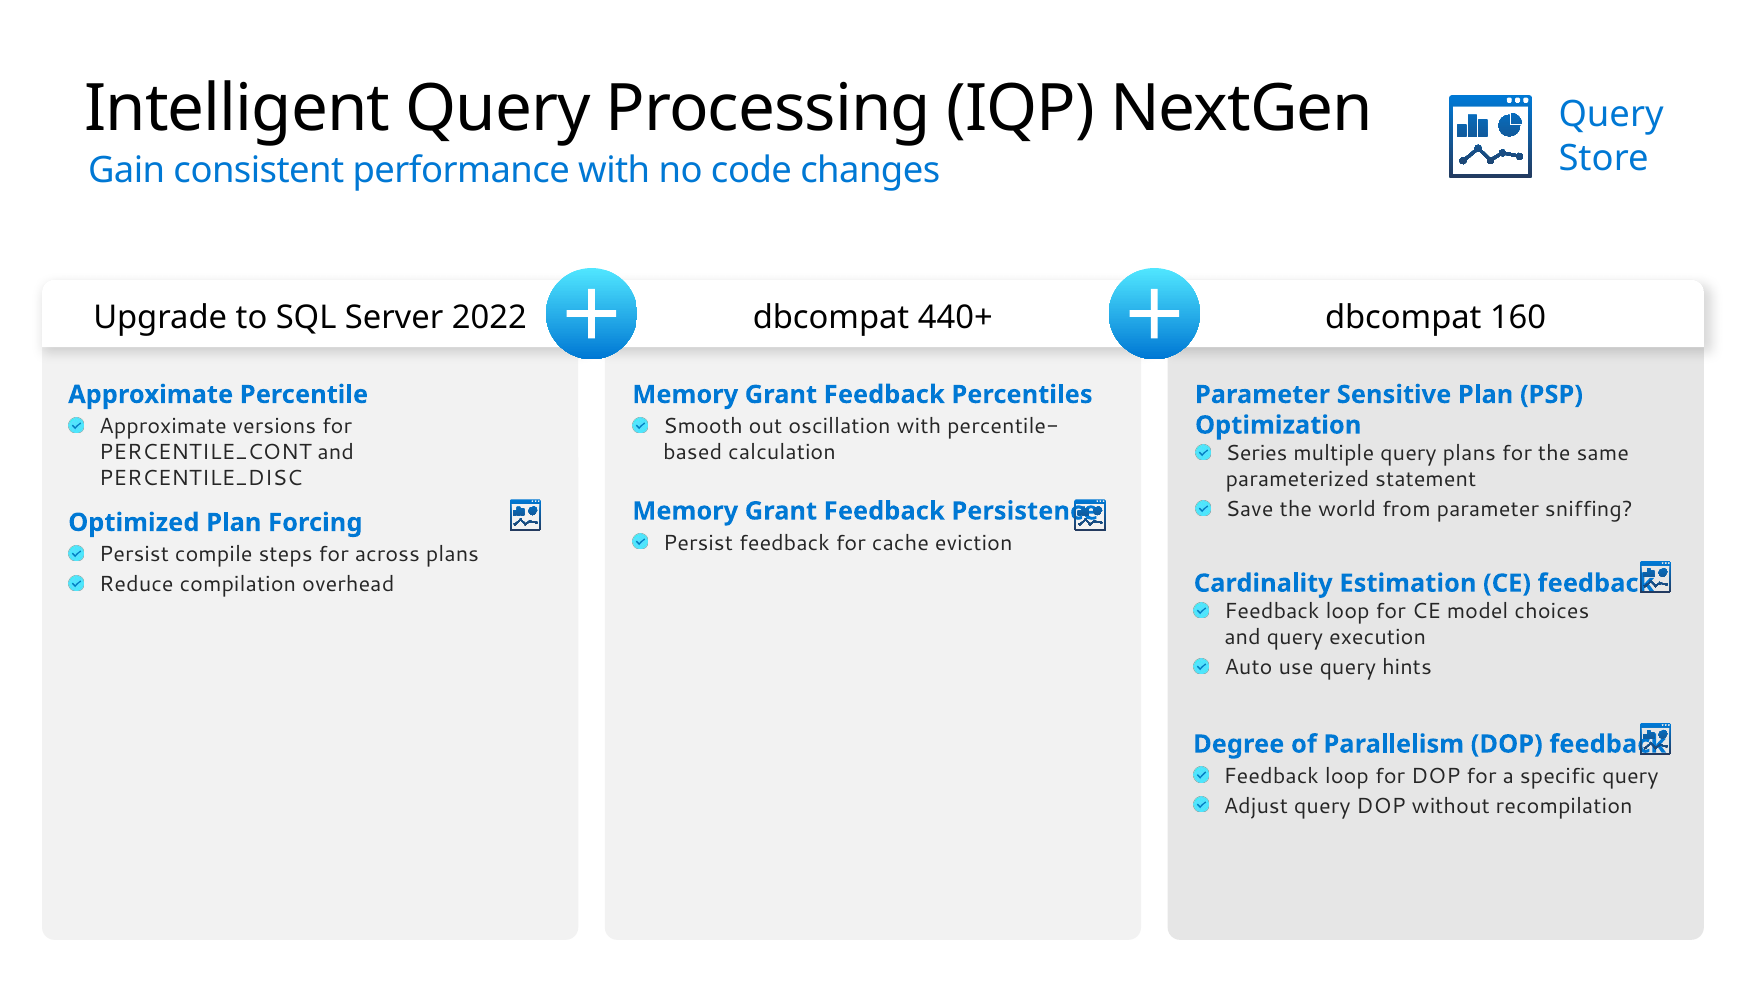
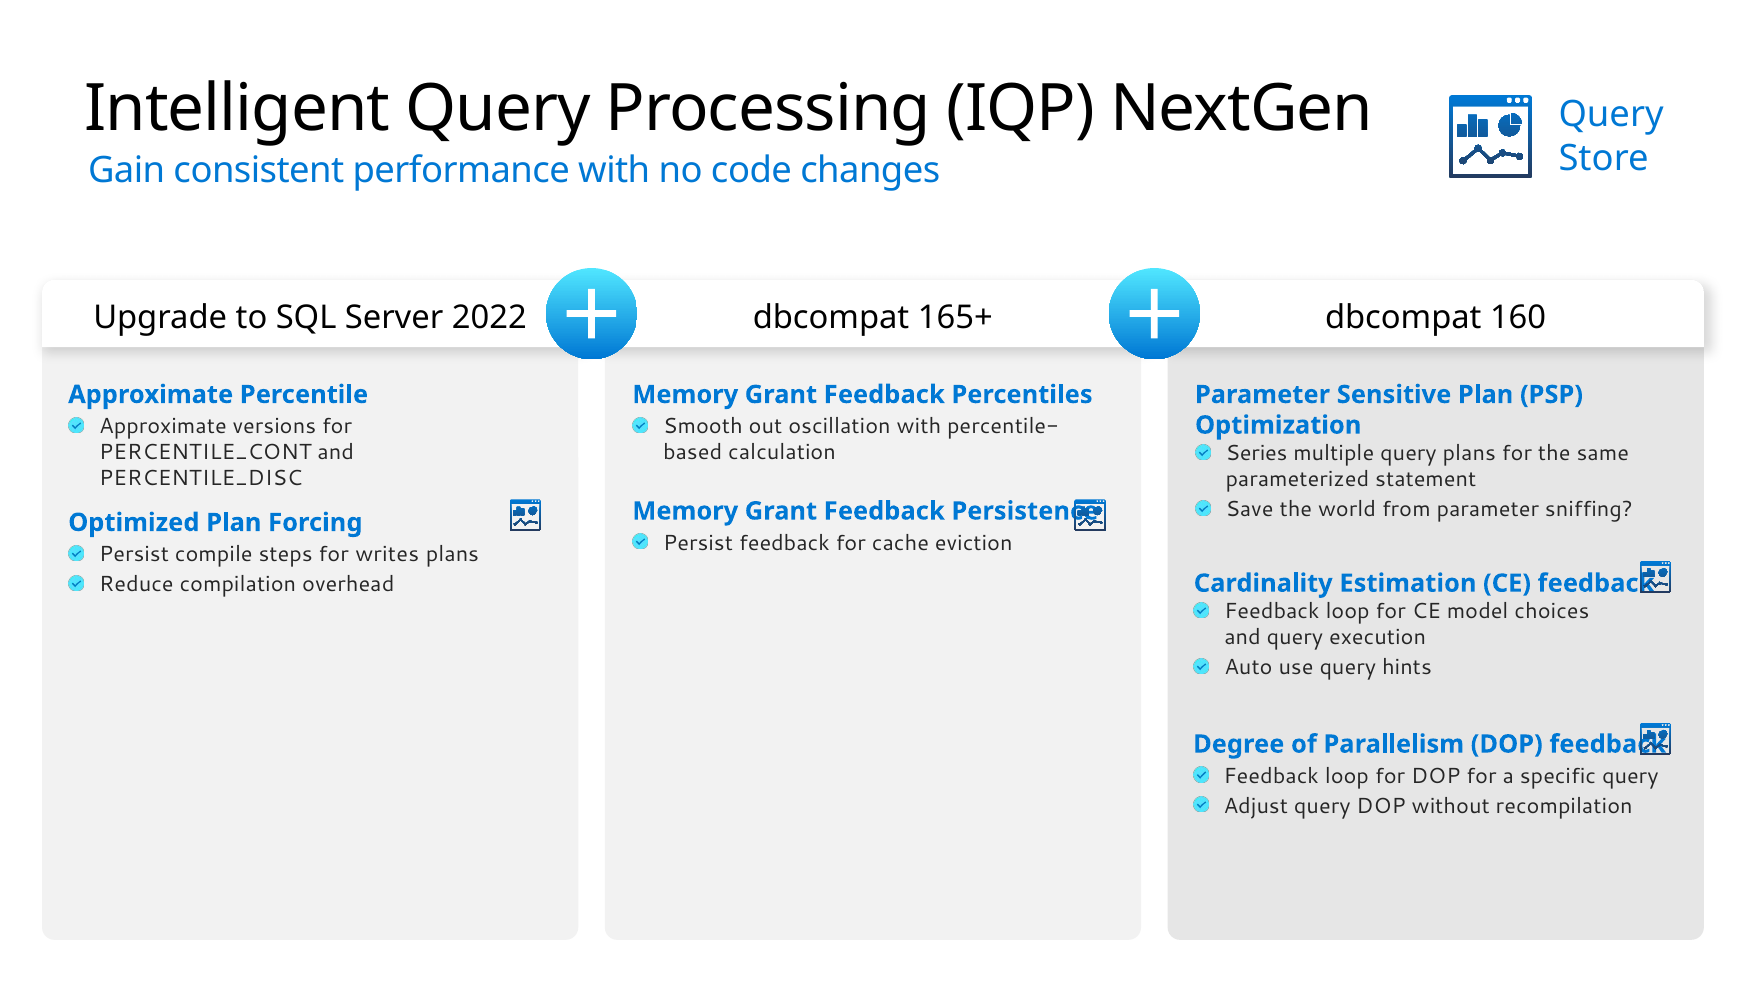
440+: 440+ -> 165+ (955, 318)
across: across -> writes (387, 554)
